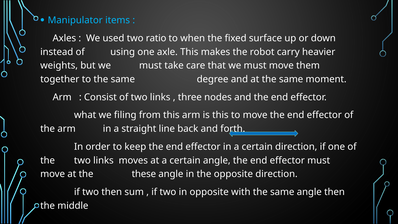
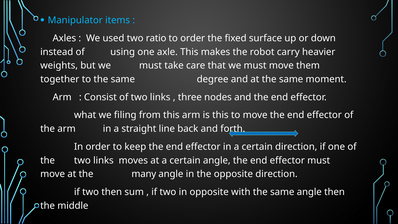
to when: when -> order (193, 38)
these: these -> many (144, 174)
